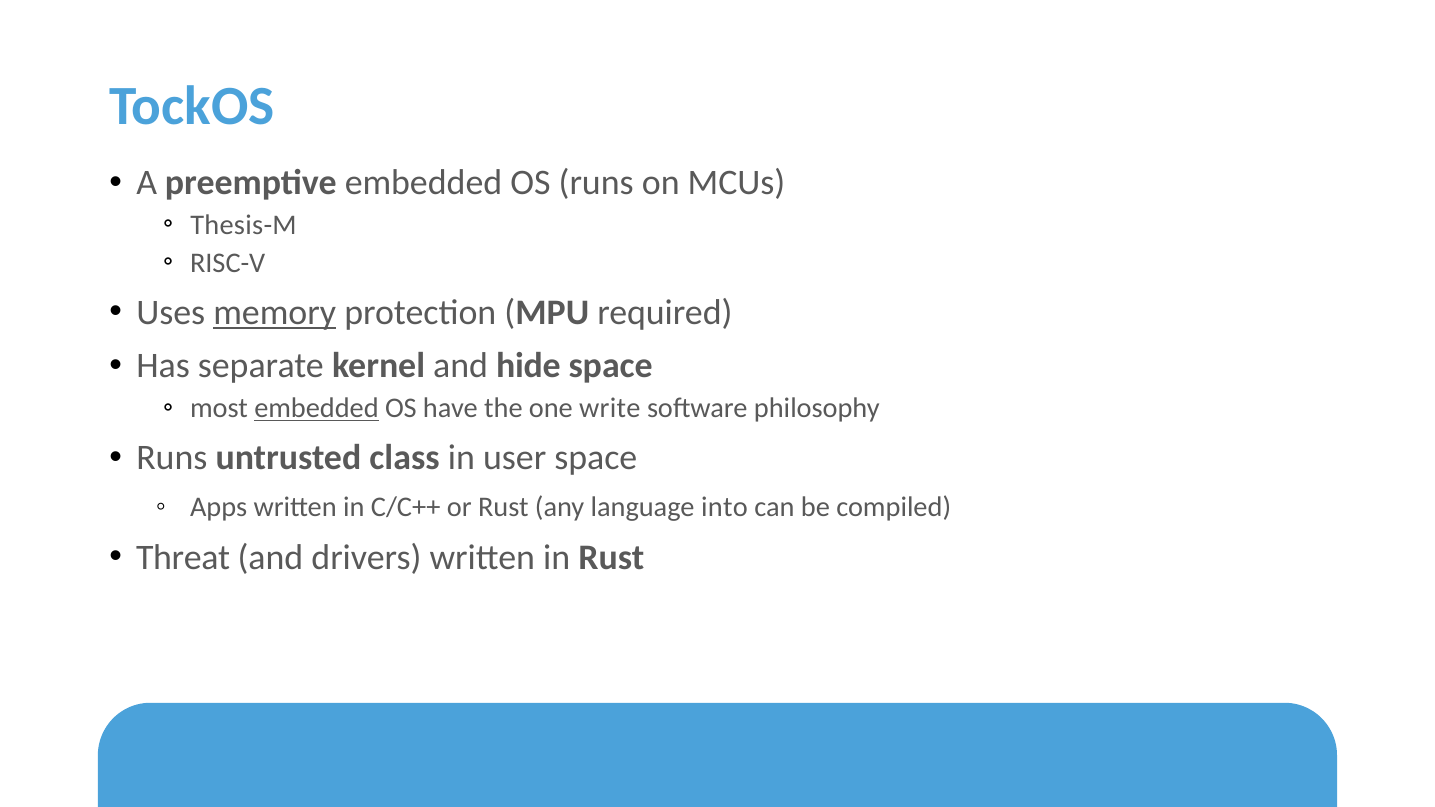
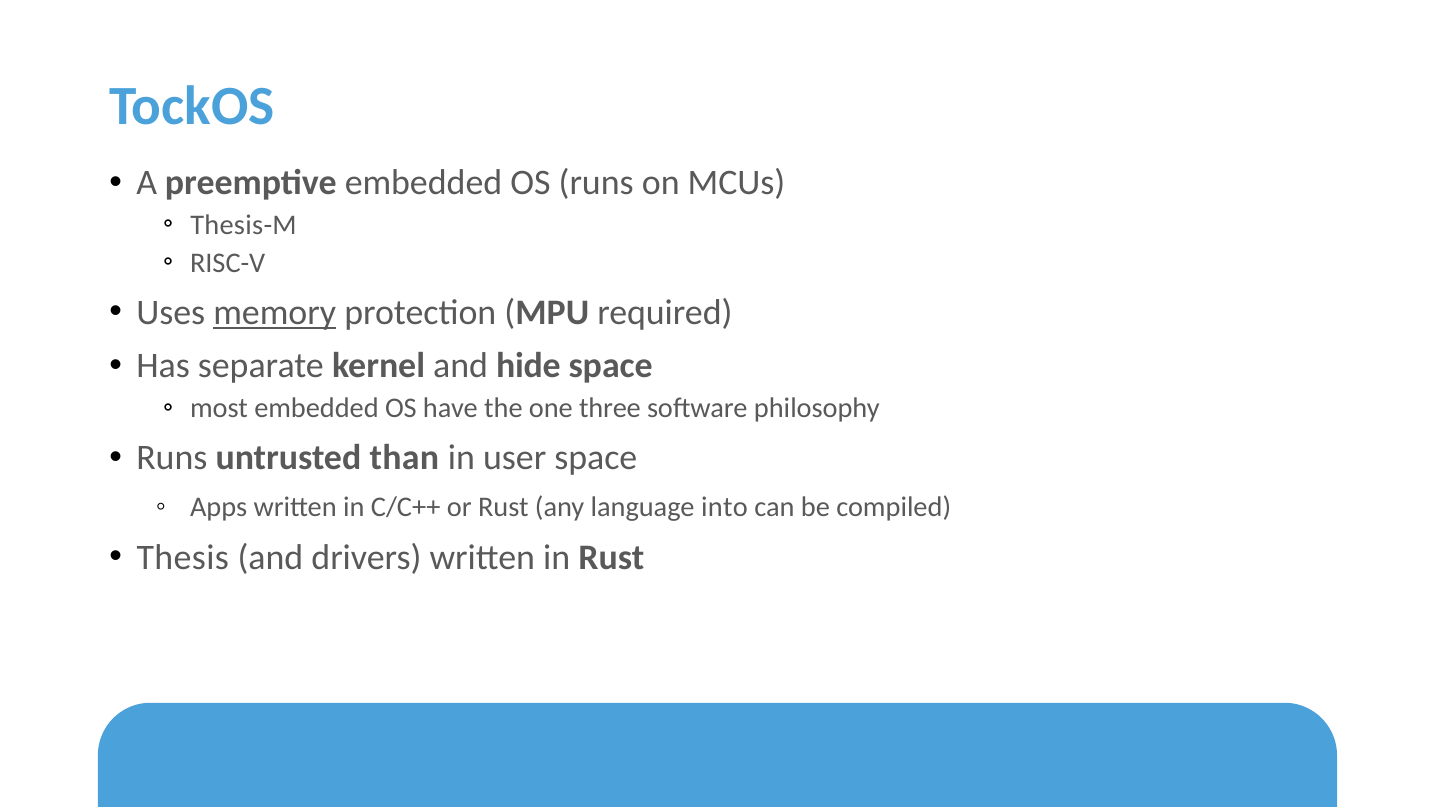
embedded underline: present -> none (316, 408)
write: write -> three (610, 408)
class: class -> than (404, 458)
Threat: Threat -> Thesis (183, 557)
